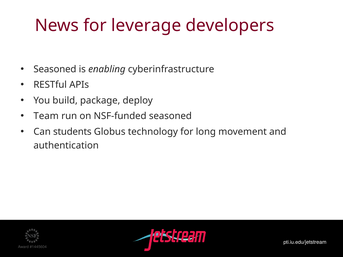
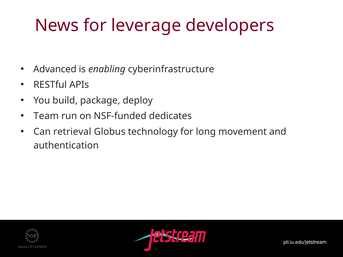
Seasoned: Seasoned -> Advanced (55, 69)
NSF-funded seasoned: seasoned -> dedicates (170, 116)
students: students -> retrieval (72, 132)
